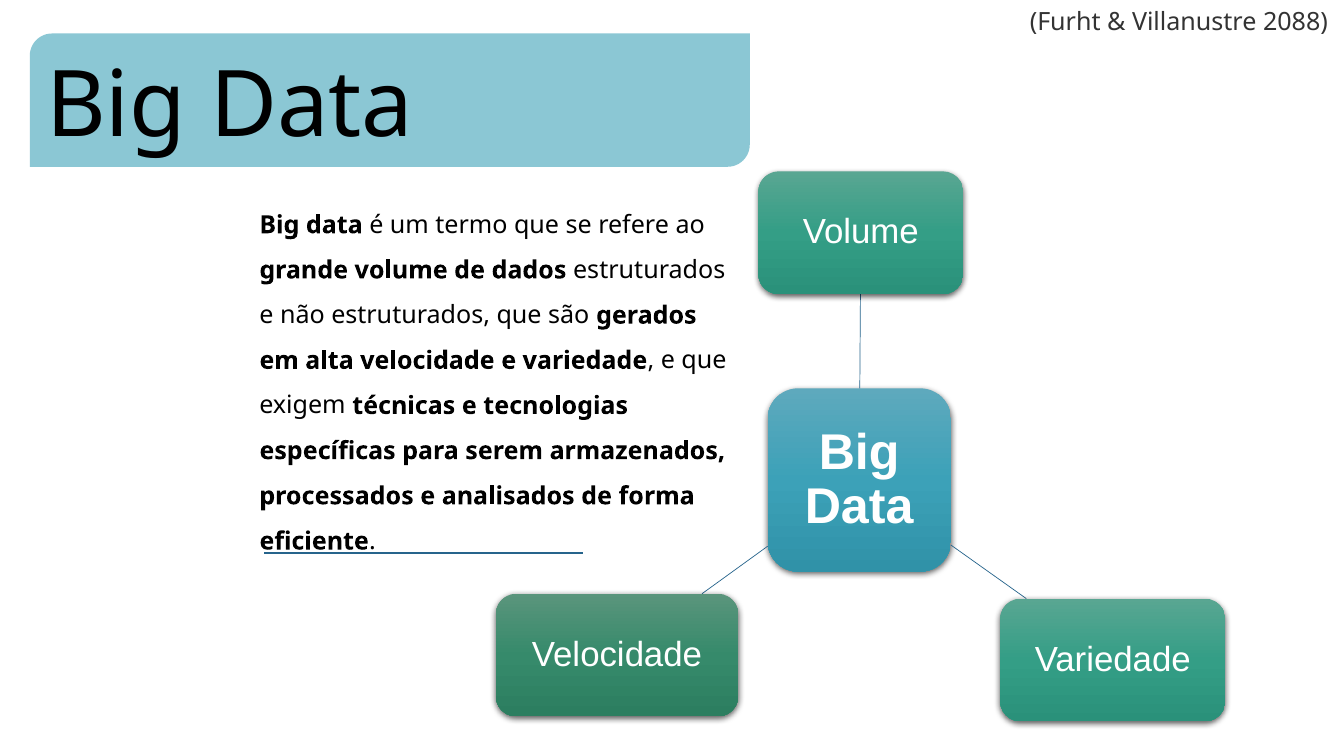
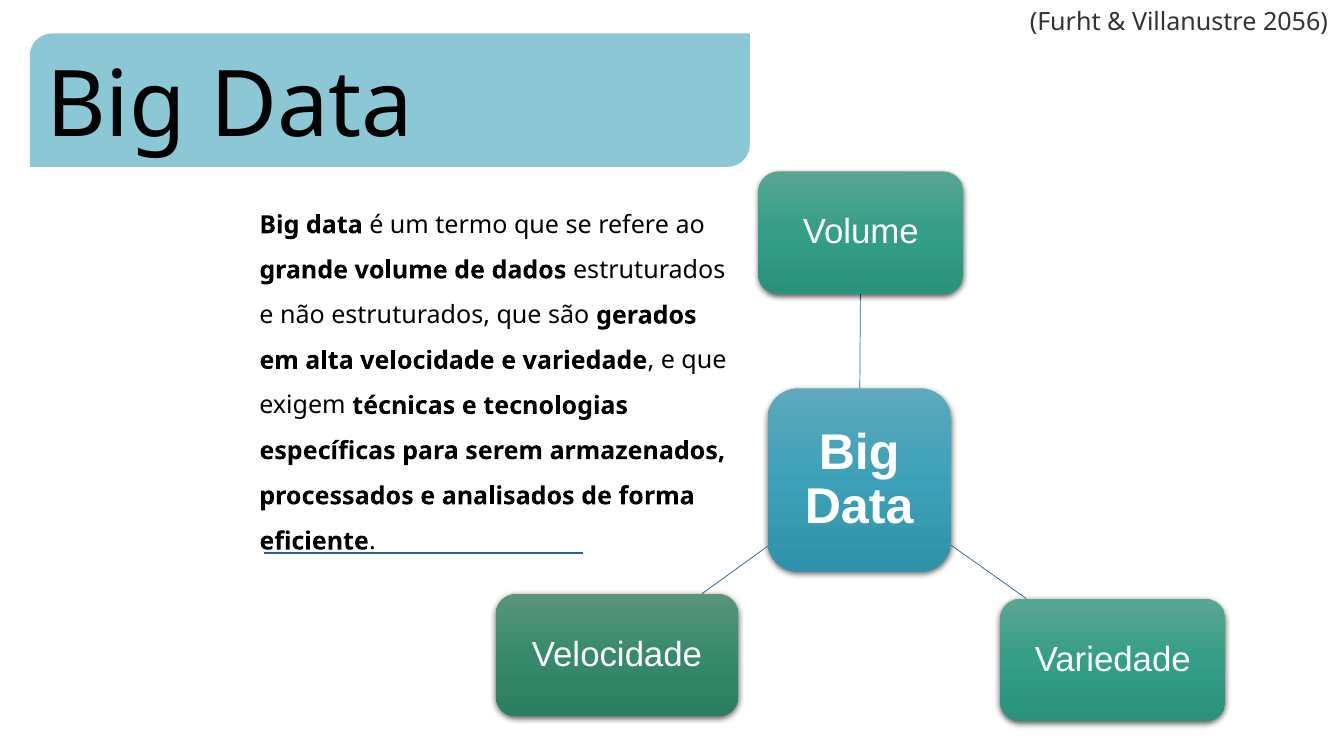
2088: 2088 -> 2056 (1295, 22)
